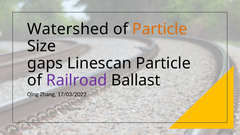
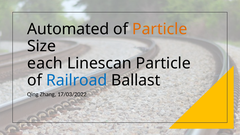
Watershed: Watershed -> Automated (68, 29)
gaps: gaps -> each (45, 63)
Railroad colour: purple -> blue (77, 80)
